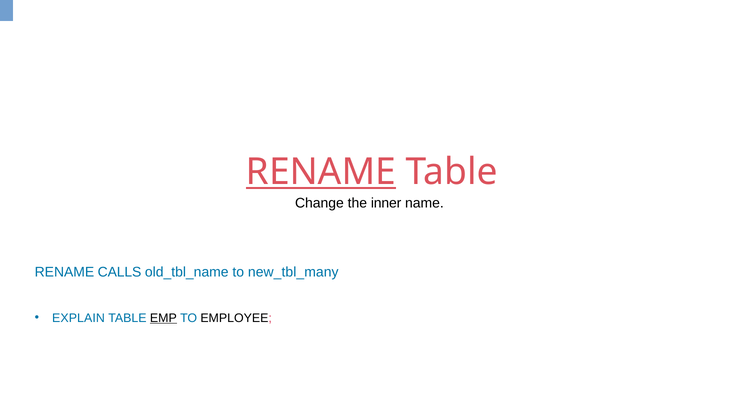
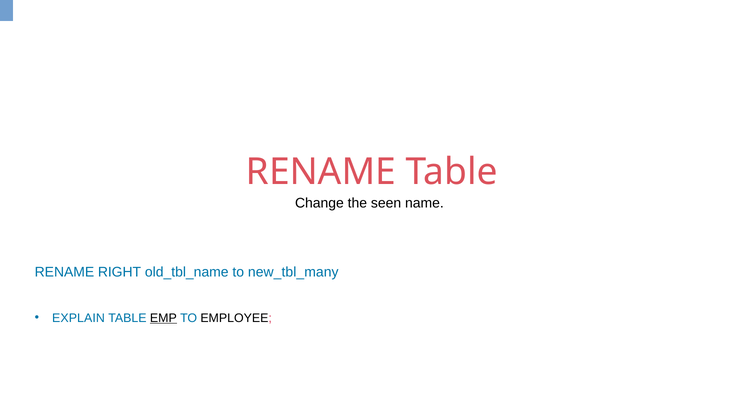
RENAME underline: present -> none (321, 172)
inner: inner -> seen (386, 203)
CALLS: CALLS -> RIGHT (119, 272)
